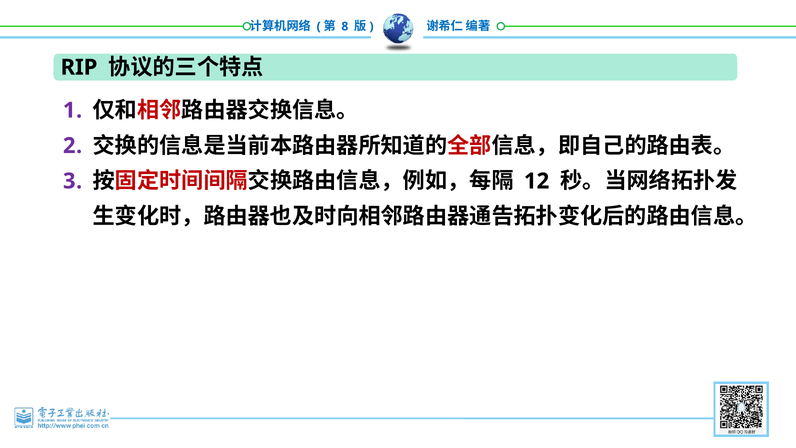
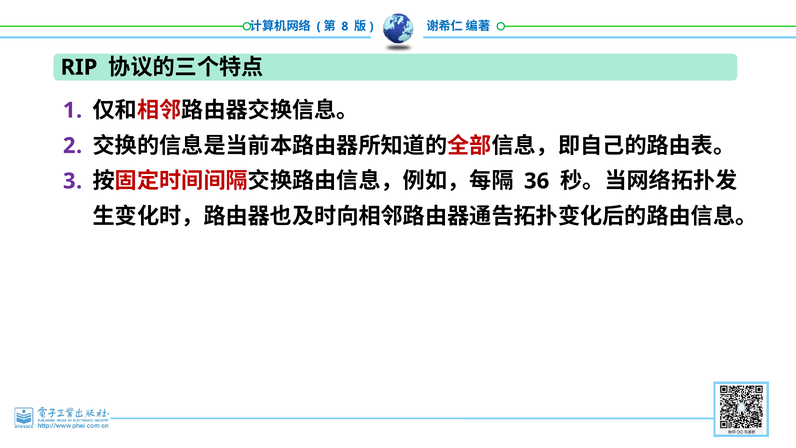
12: 12 -> 36 (537, 181)
